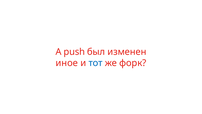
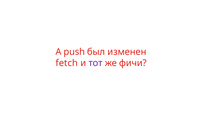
иное: иное -> fetch (67, 63)
тот colour: blue -> purple (96, 63)
форк: форк -> фичи (133, 63)
